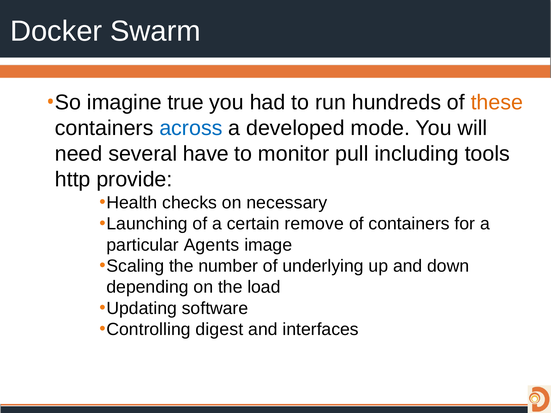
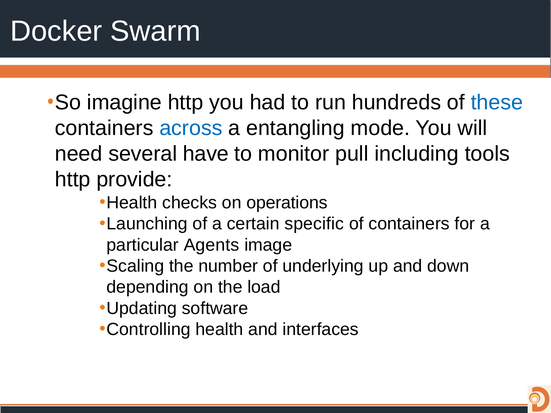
imagine true: true -> http (186, 103)
these colour: orange -> blue (497, 103)
developed: developed -> entangling (295, 128)
necessary: necessary -> operations (287, 203)
remove: remove -> specific (314, 224)
Controlling digest: digest -> health (219, 330)
